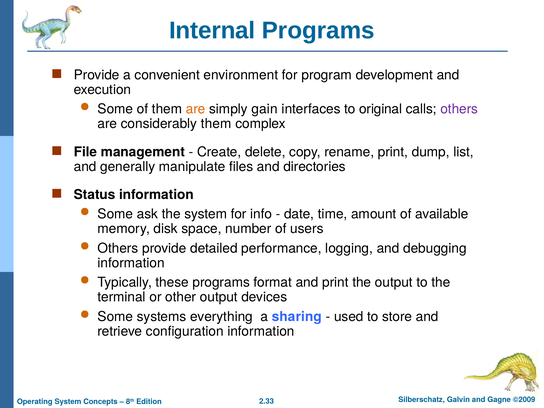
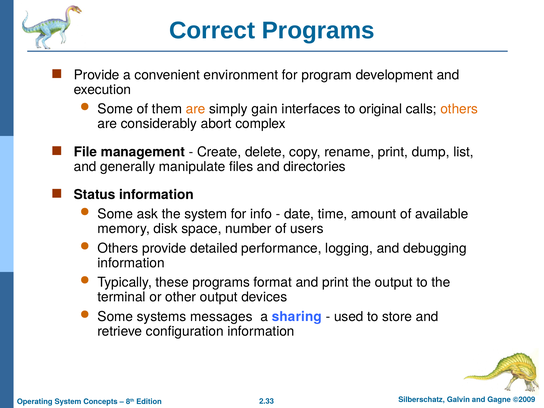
Internal: Internal -> Correct (212, 31)
others colour: purple -> orange (459, 109)
considerably them: them -> abort (216, 124)
everything: everything -> messages (221, 317)
